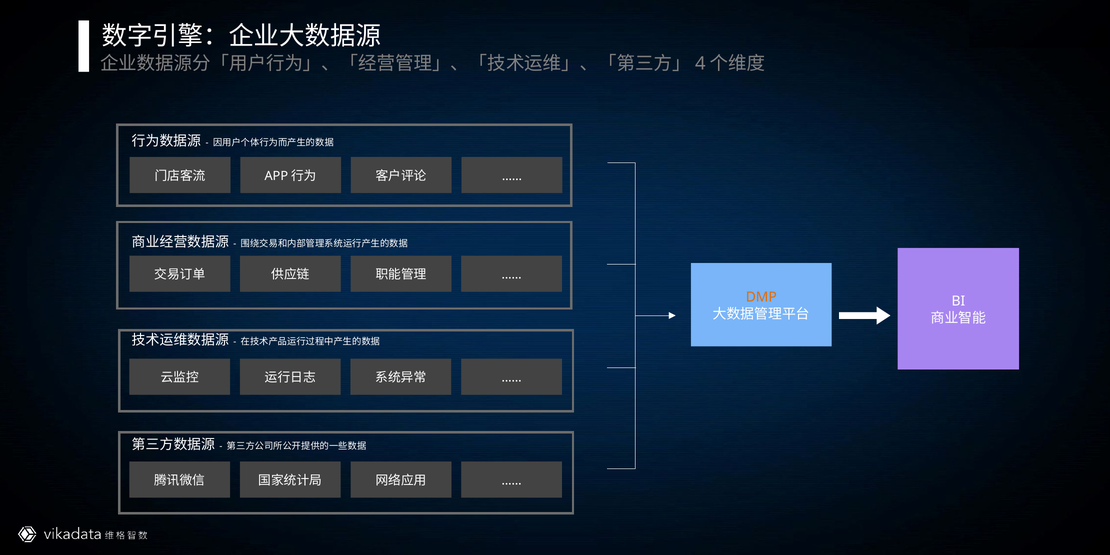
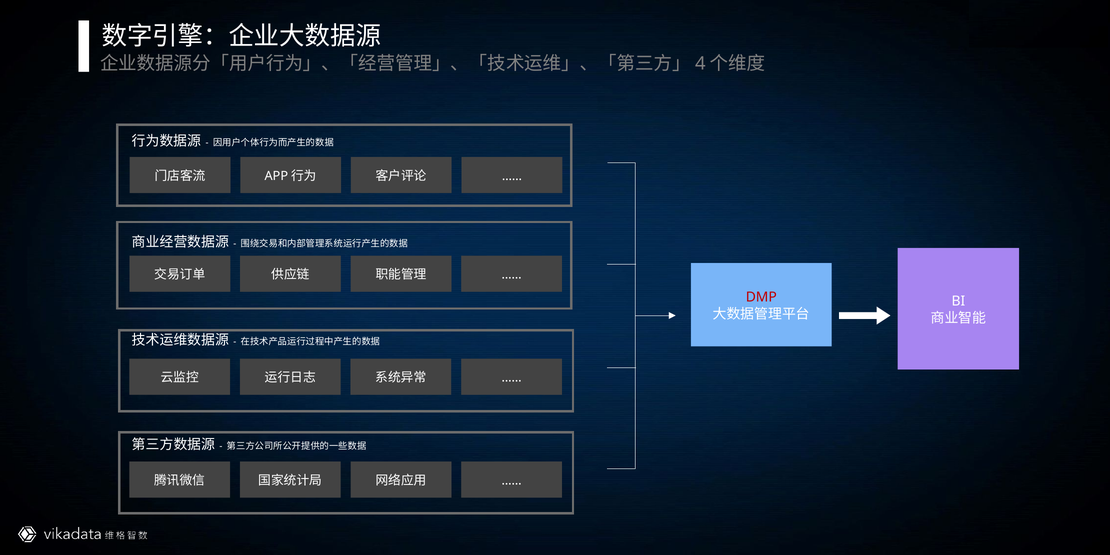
DMP colour: orange -> red (761, 297)
